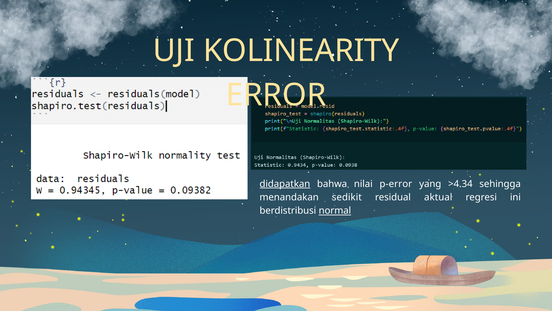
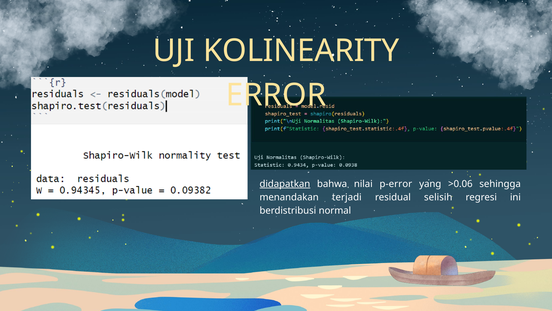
>4.34: >4.34 -> >0.06 (460, 184)
sedikit: sedikit -> terjadi (347, 197)
aktual: aktual -> selisih (438, 197)
normal underline: present -> none (335, 210)
